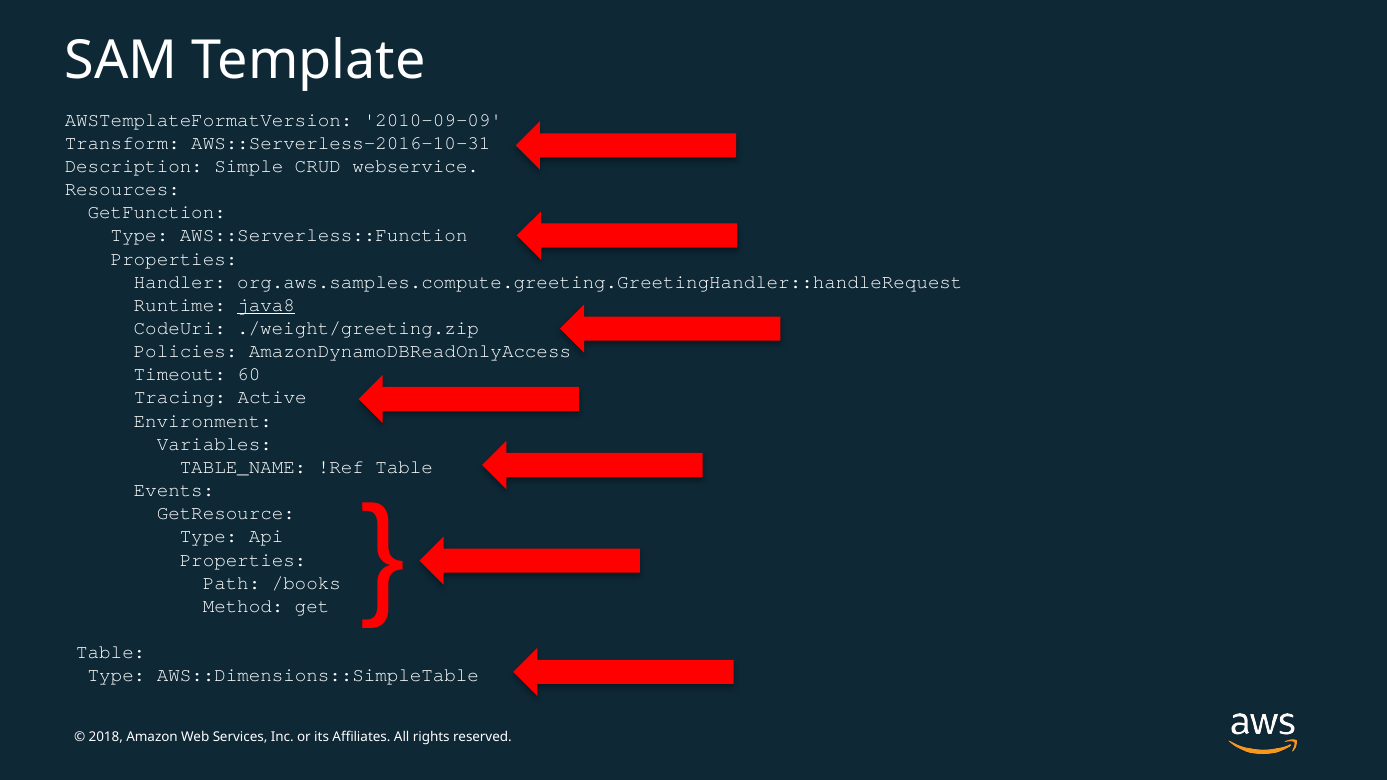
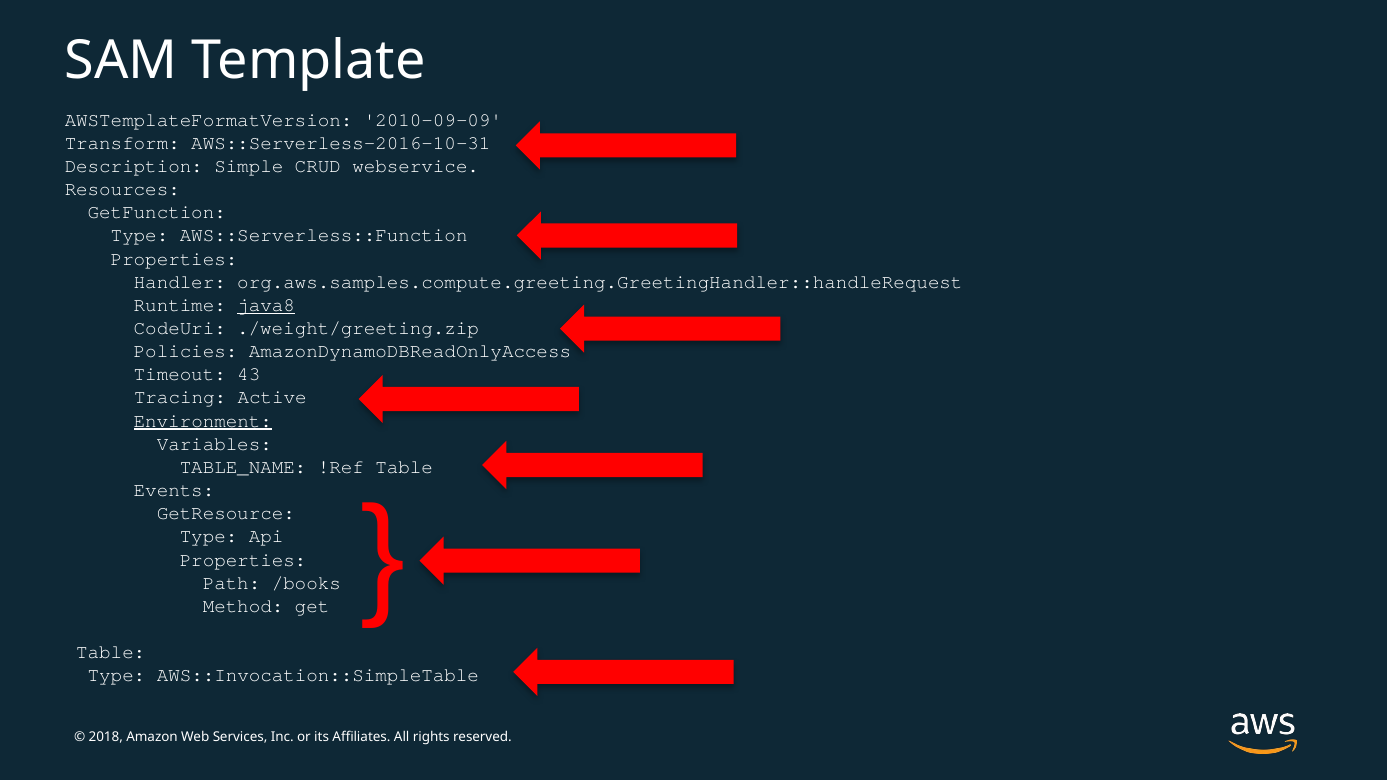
60: 60 -> 43 (249, 375)
Environment underline: none -> present (203, 421)
AWS::Dimensions::SimpleTable: AWS::Dimensions::SimpleTable -> AWS::Invocation::SimpleTable (318, 676)
